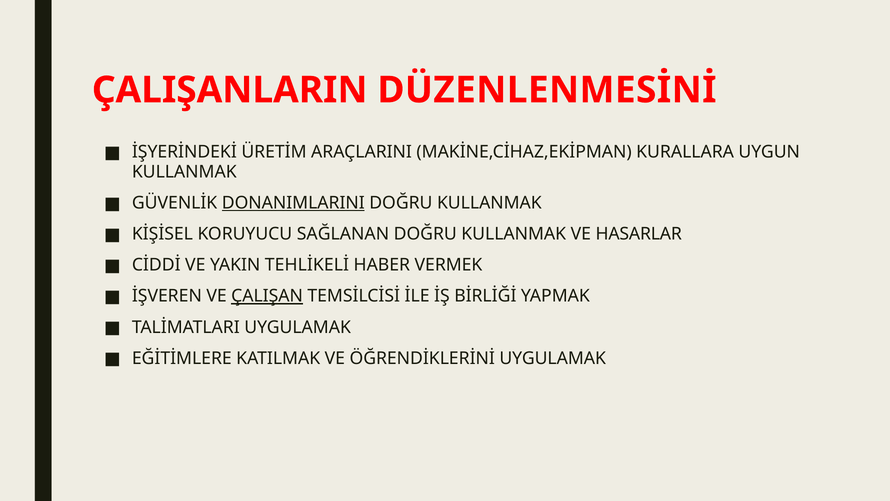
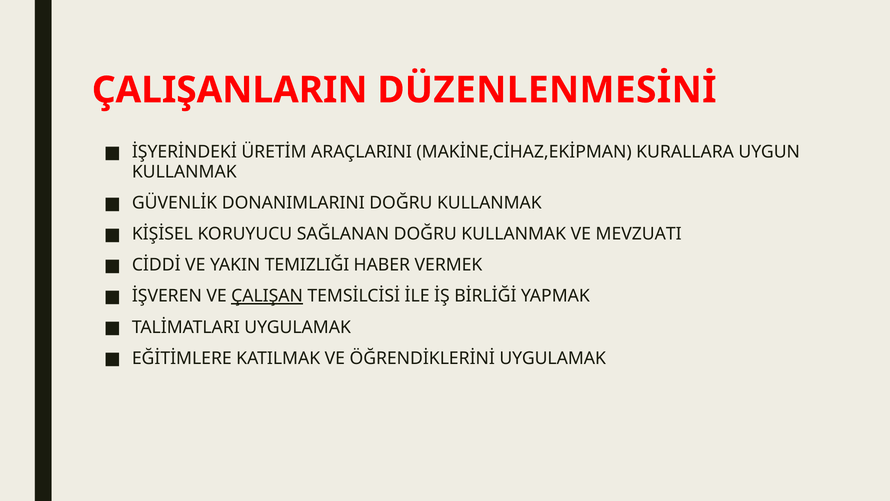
DONANIMLARINI underline: present -> none (293, 203)
HASARLAR: HASARLAR -> MEVZUATI (639, 234)
TEHLİKELİ: TEHLİKELİ -> TEMIZLIĞI (307, 265)
